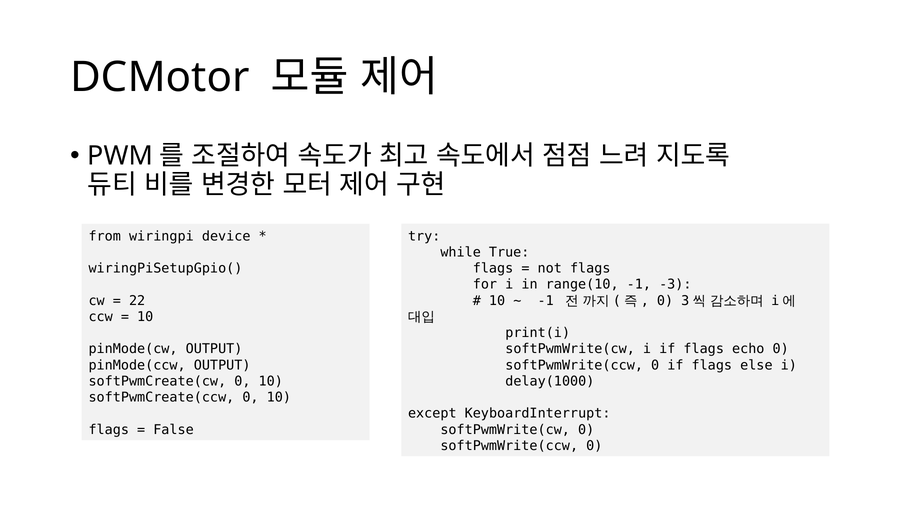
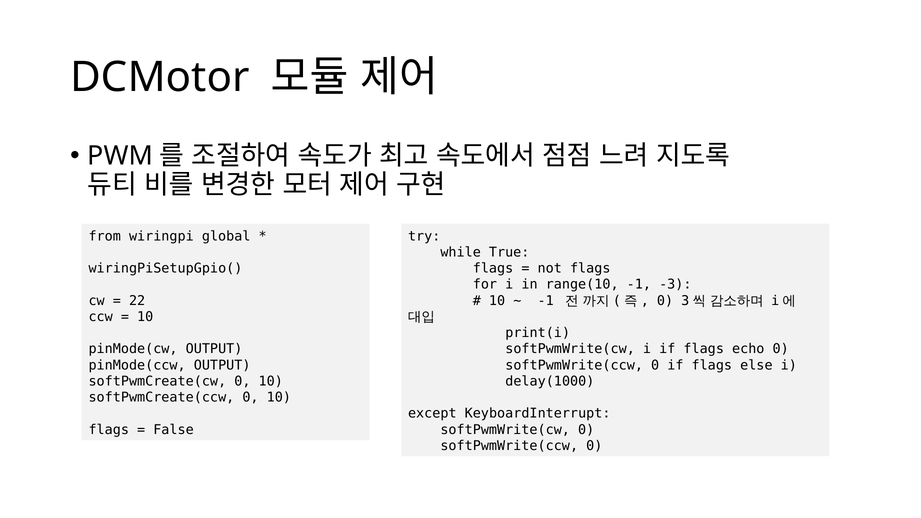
device: device -> global (226, 236)
